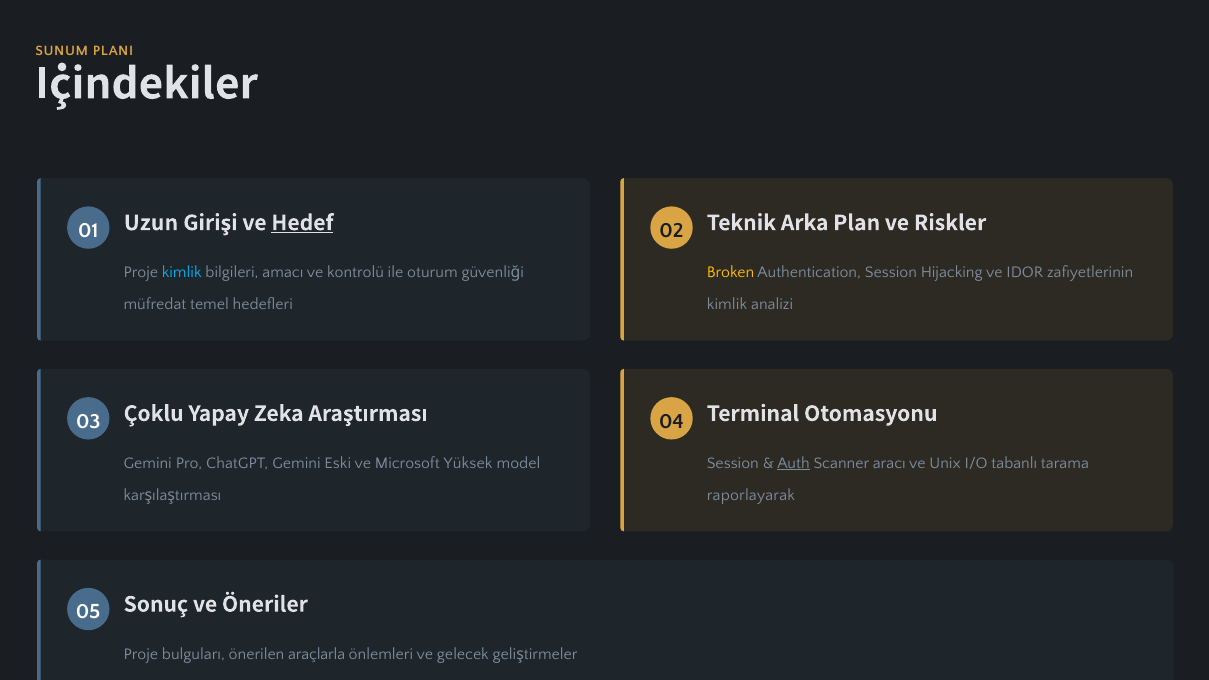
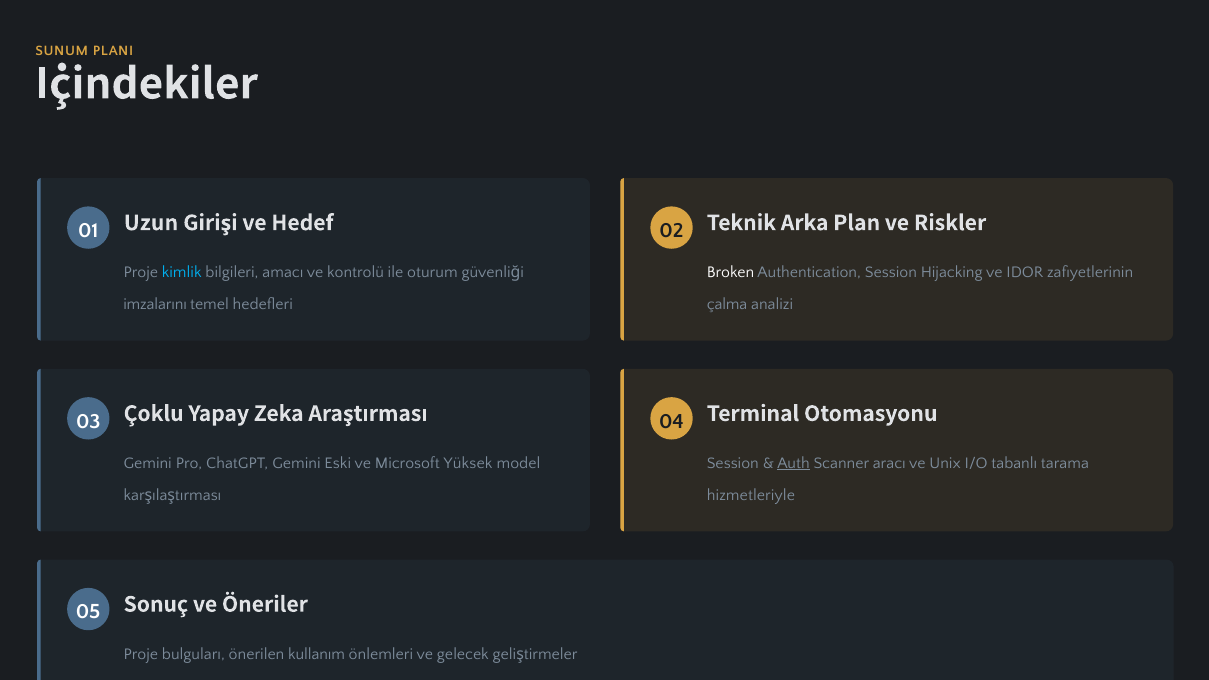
Hedef underline: present -> none (302, 223)
Broken colour: yellow -> white (731, 272)
müfredat: müfredat -> imzalarını (155, 305)
kimlik: kimlik -> çalma (727, 305)
raporlayarak: raporlayarak -> hizmetleriyle (751, 495)
araçlarla: araçlarla -> kullanım (317, 654)
